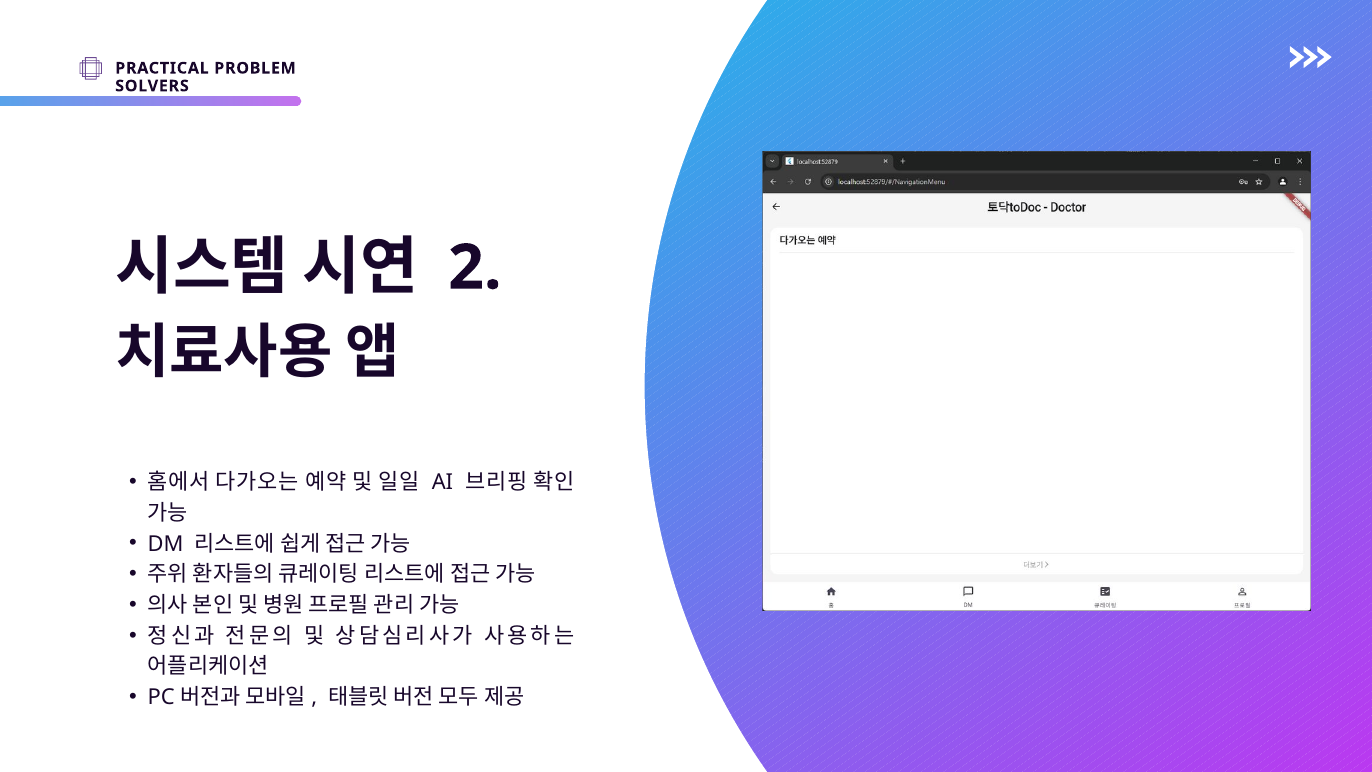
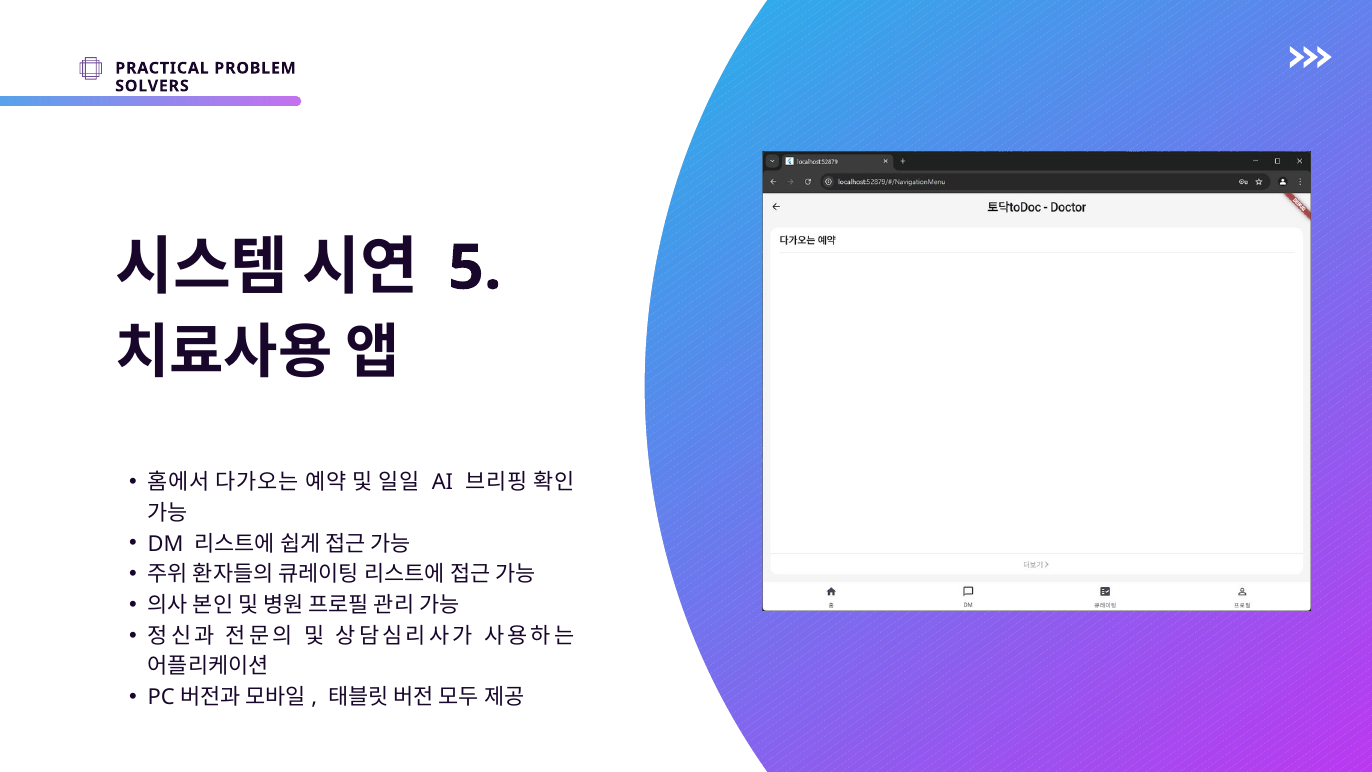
2: 2 -> 5 (475, 268)
